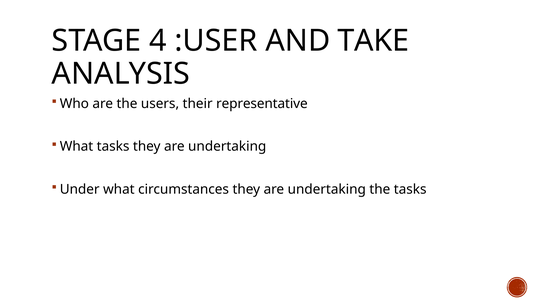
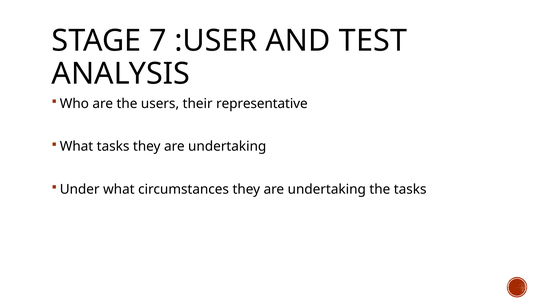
4: 4 -> 7 (158, 41)
TAKE: TAKE -> TEST (373, 41)
